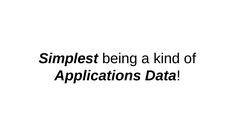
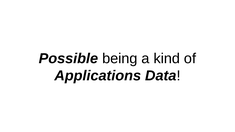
Simplest: Simplest -> Possible (68, 59)
